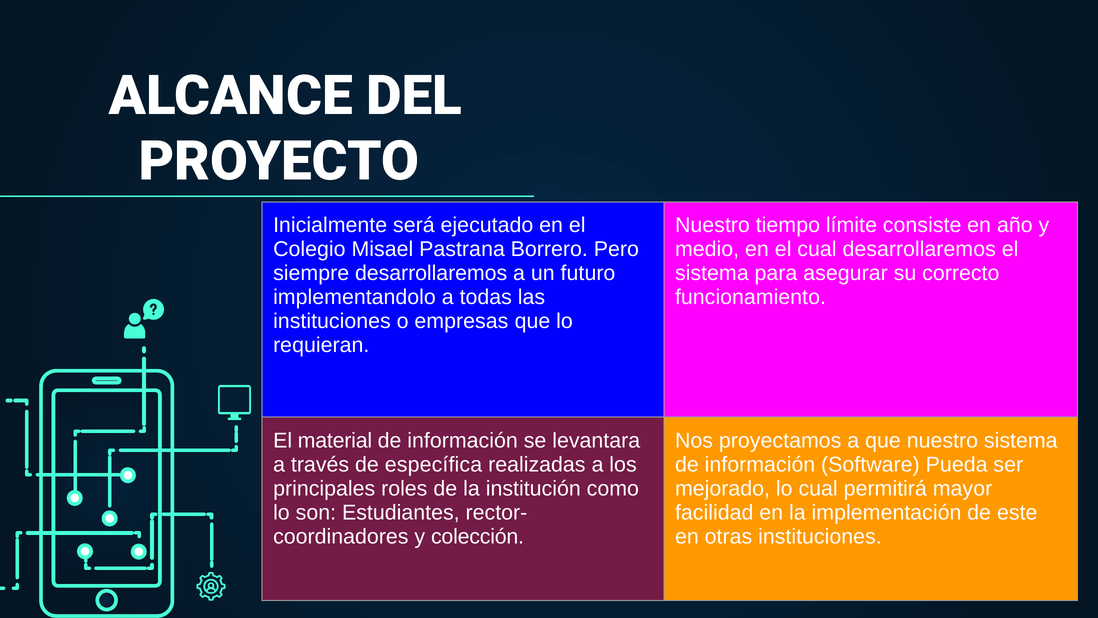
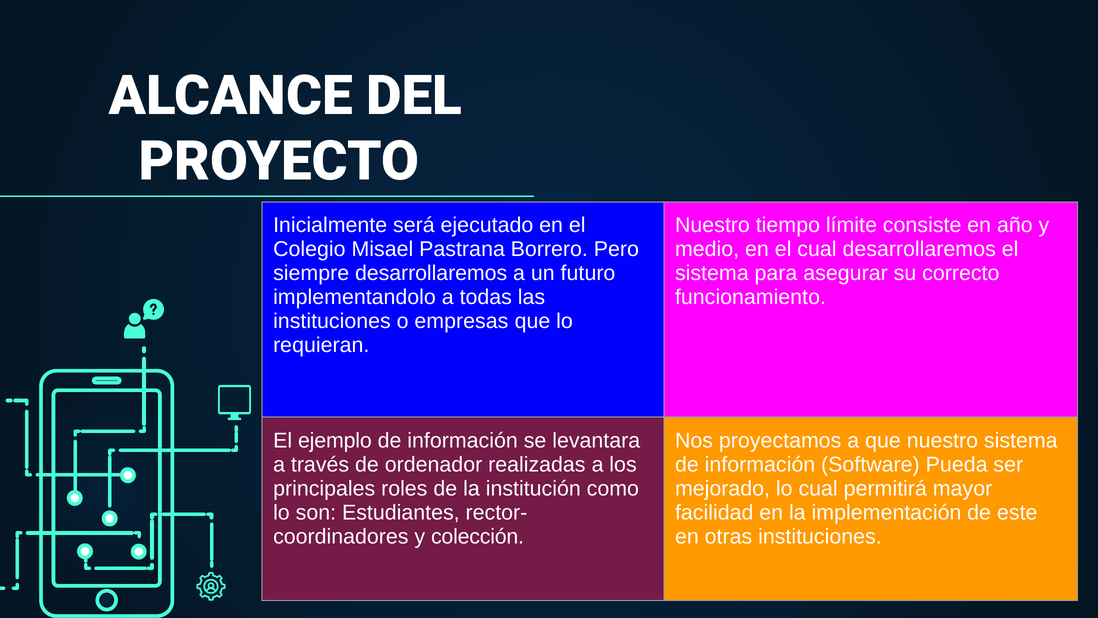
material: material -> ejemplo (335, 440)
específica: específica -> ordenador (434, 464)
